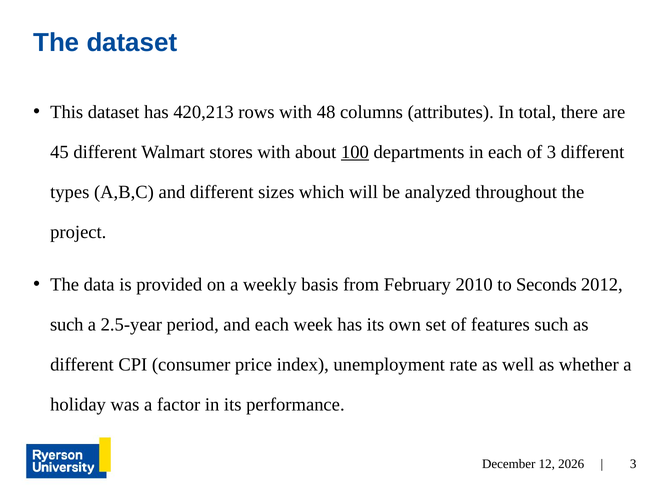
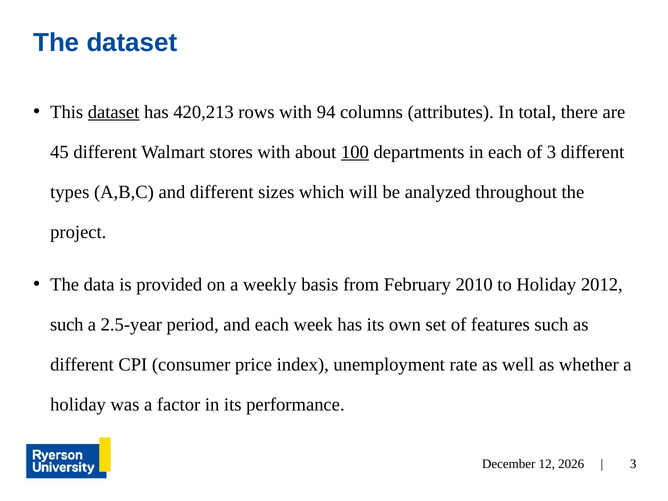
dataset underline: none -> present (114, 112)
48: 48 -> 94 (326, 112)
to Seconds: Seconds -> Holiday (546, 285)
